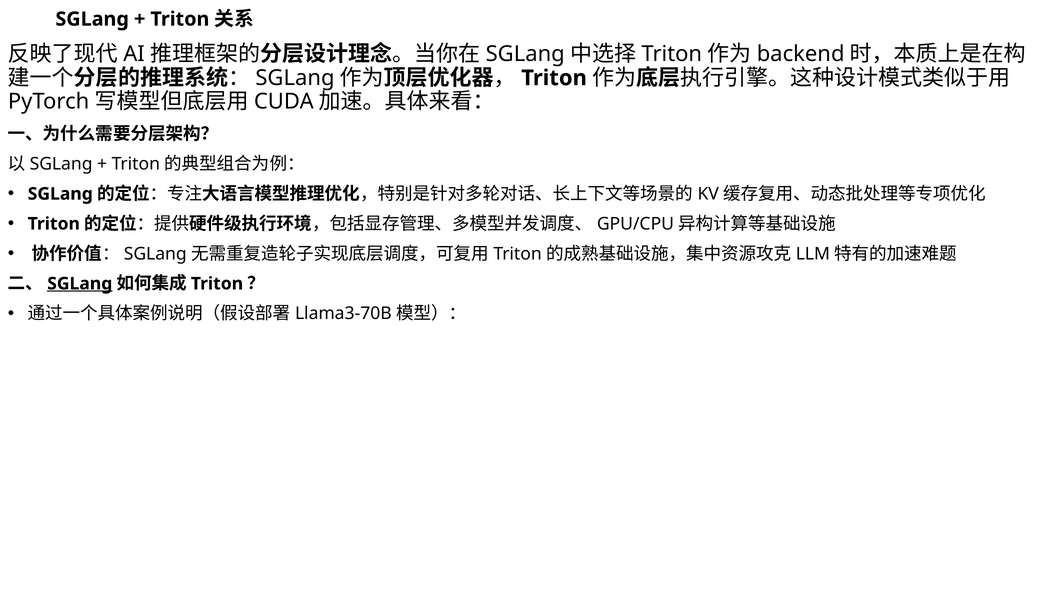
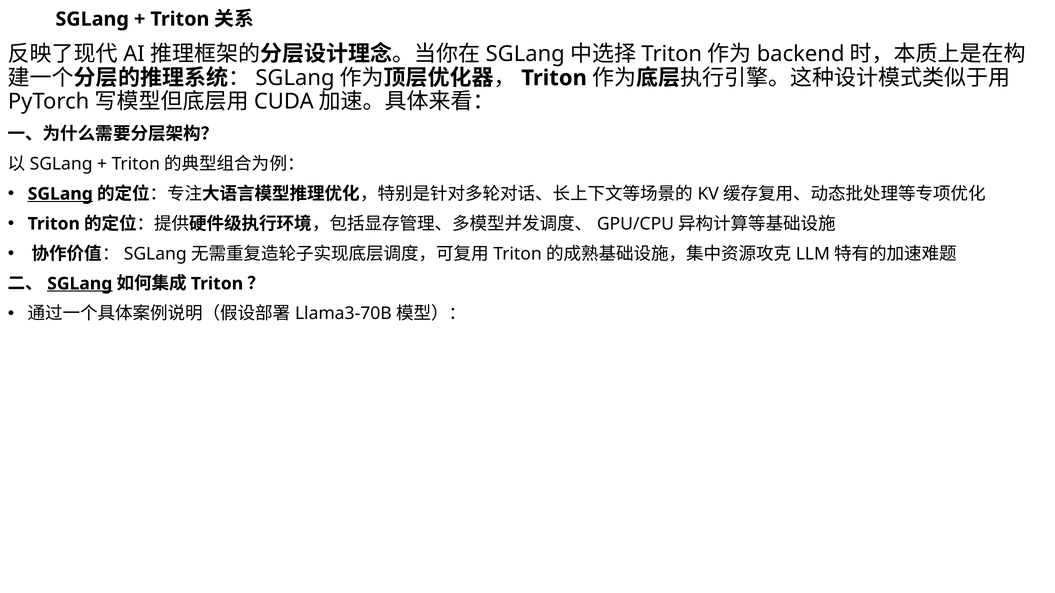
SGLang underline: none -> present (60, 194)
